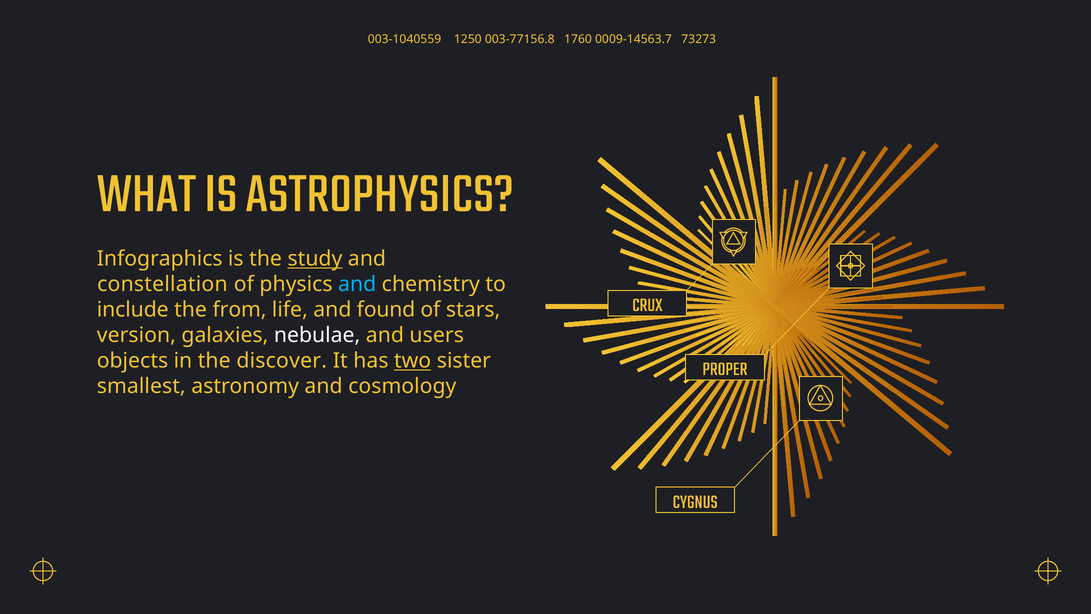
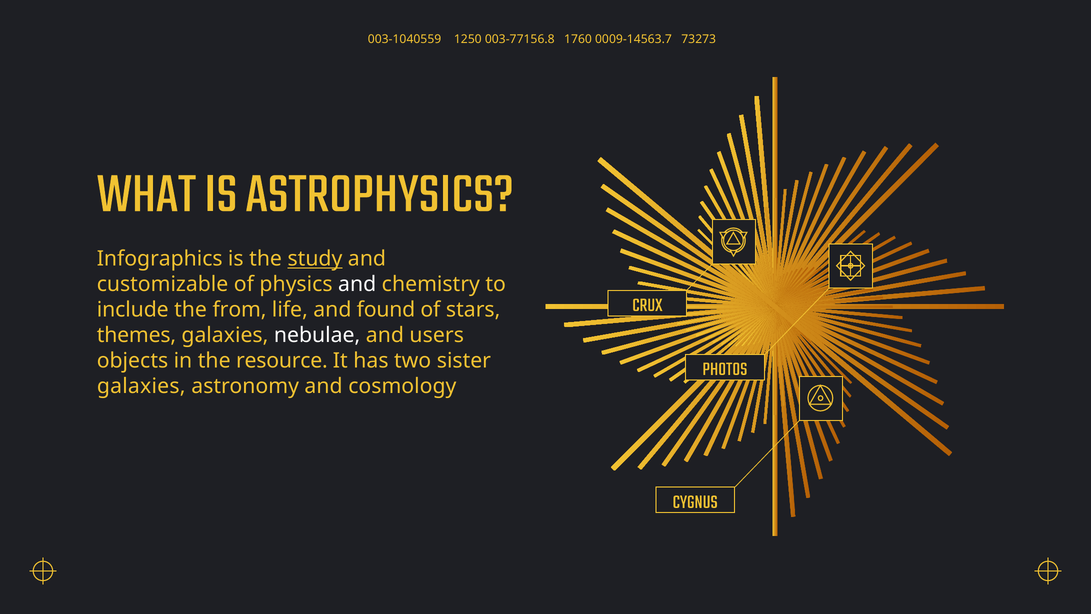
constellation: constellation -> customizable (163, 284)
and colour: light blue -> white (357, 284)
version: version -> themes (136, 335)
discover: discover -> resource (282, 361)
two underline: present -> none (413, 361)
PROPER: PROPER -> PHOTOS (725, 368)
smallest: smallest -> galaxies (141, 386)
